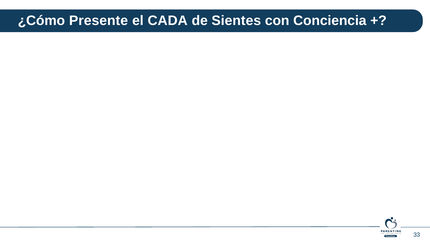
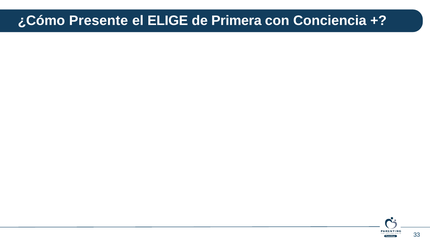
CADA: CADA -> ELIGE (168, 21)
Sientes: Sientes -> Primera (236, 21)
